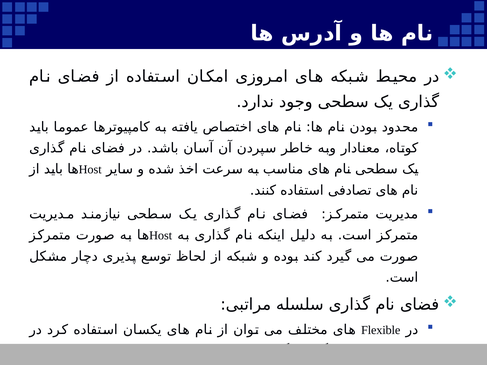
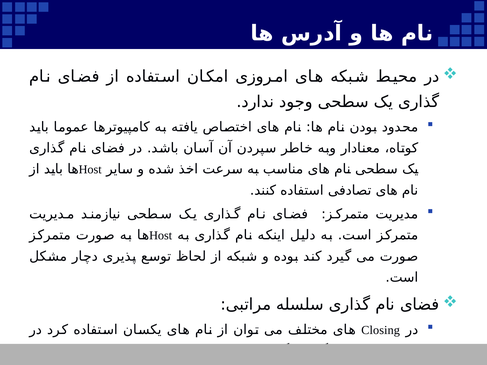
Flexible: Flexible -> Closing (381, 330)
